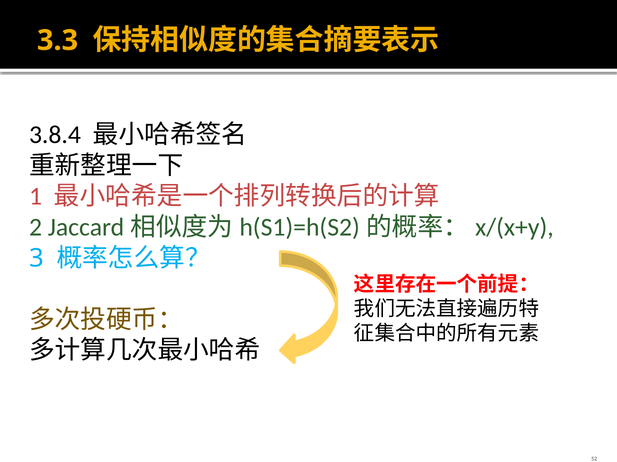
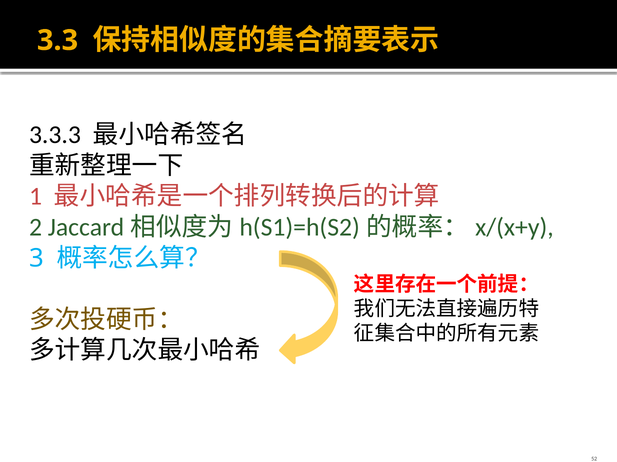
3.8.4: 3.8.4 -> 3.3.3 (55, 135)
